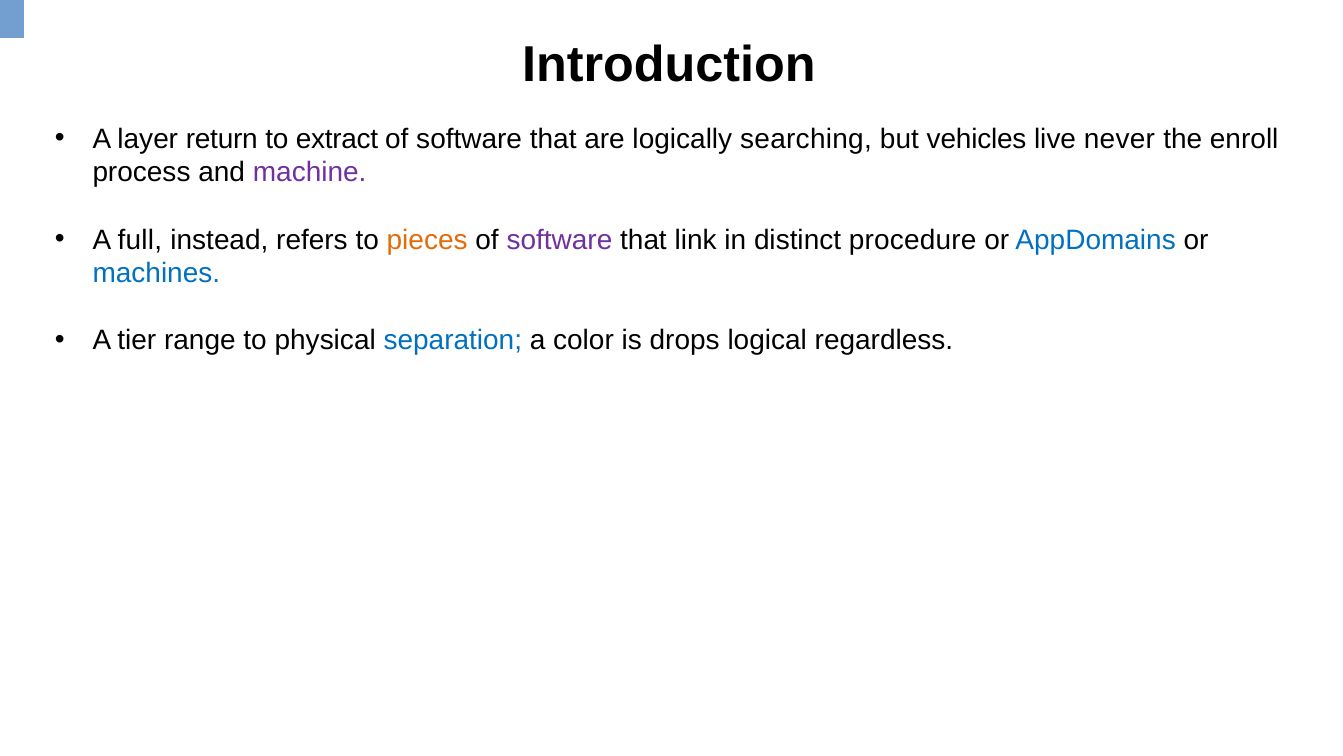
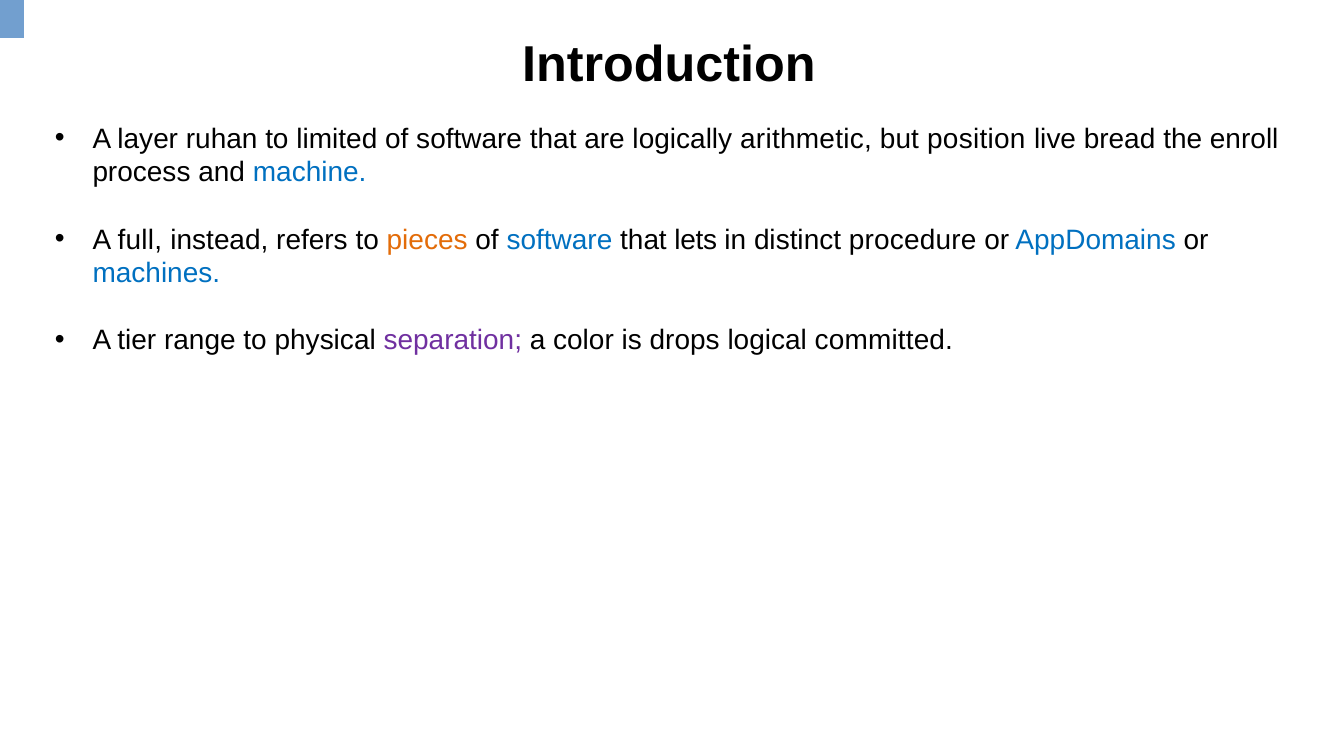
return: return -> ruhan (222, 139)
extract: extract -> limited (337, 139)
searching: searching -> arithmetic (806, 139)
vehicles: vehicles -> position (976, 139)
never: never -> bread (1120, 139)
machine colour: purple -> blue (310, 172)
software colour: purple -> blue (559, 240)
link: link -> lets (696, 240)
separation colour: blue -> purple (453, 340)
regardless: regardless -> committed (884, 340)
